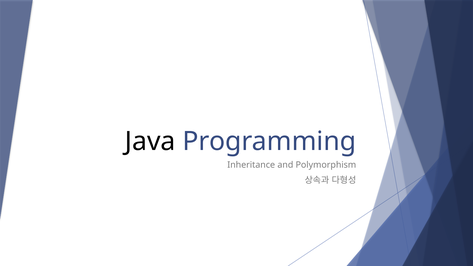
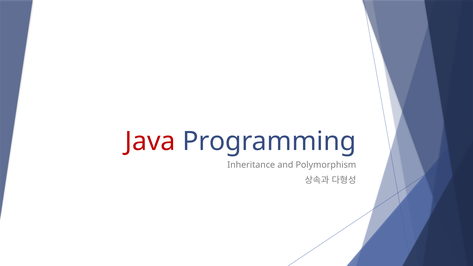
Java colour: black -> red (150, 141)
